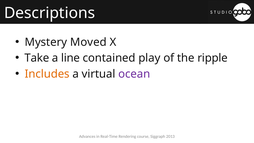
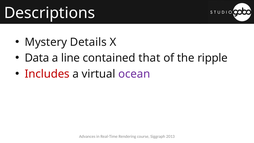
Moved: Moved -> Details (88, 42)
Take: Take -> Data (37, 58)
play: play -> that (149, 58)
Includes colour: orange -> red (47, 74)
